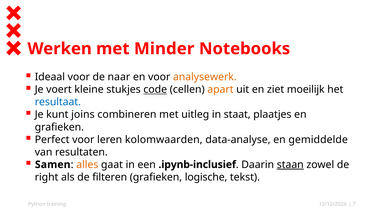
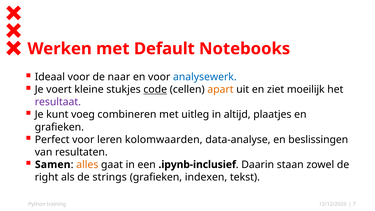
Minder: Minder -> Default (164, 49)
analysewerk colour: orange -> blue (205, 77)
resultaat colour: blue -> purple (58, 102)
joins: joins -> voeg (83, 115)
staat: staat -> altijd (237, 115)
gemiddelde: gemiddelde -> beslissingen (318, 140)
staan underline: present -> none (290, 165)
filteren: filteren -> strings (110, 177)
logische: logische -> indexen (206, 177)
